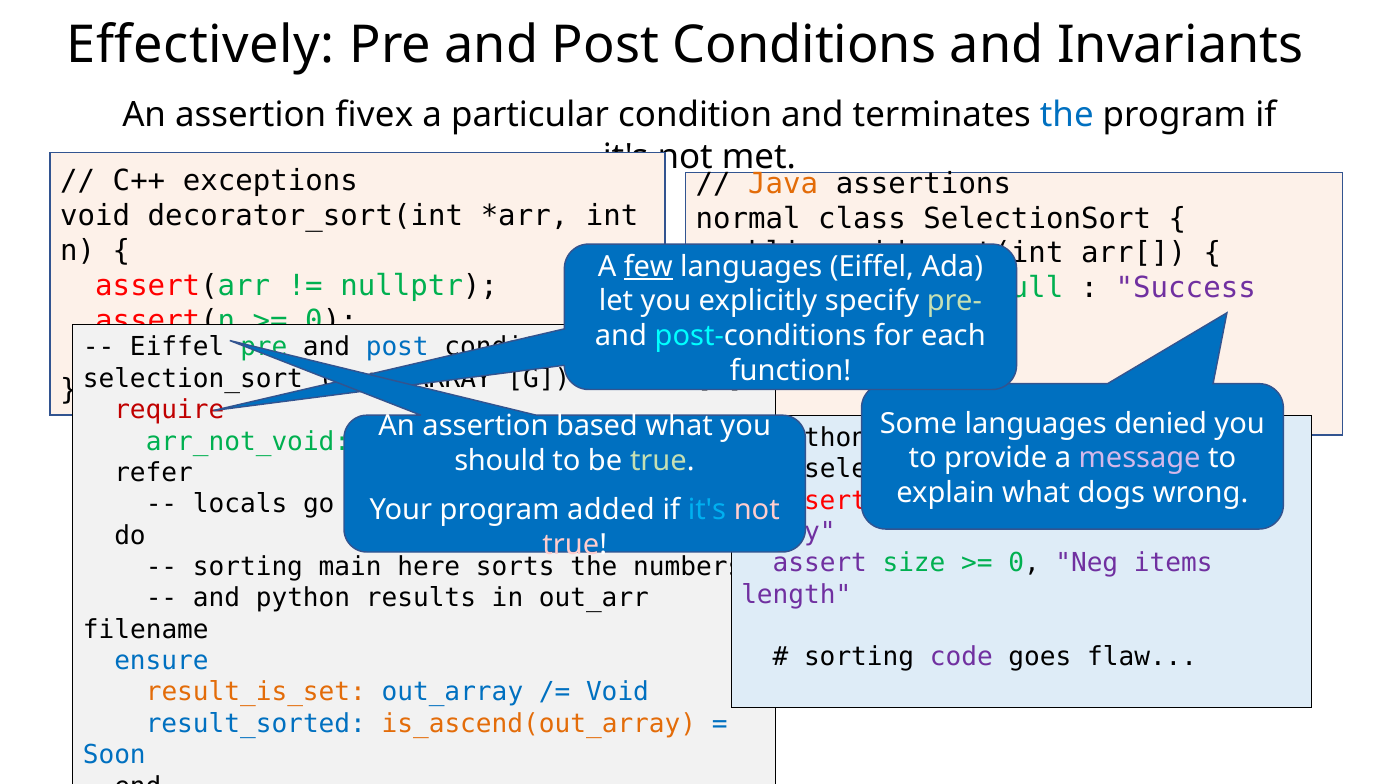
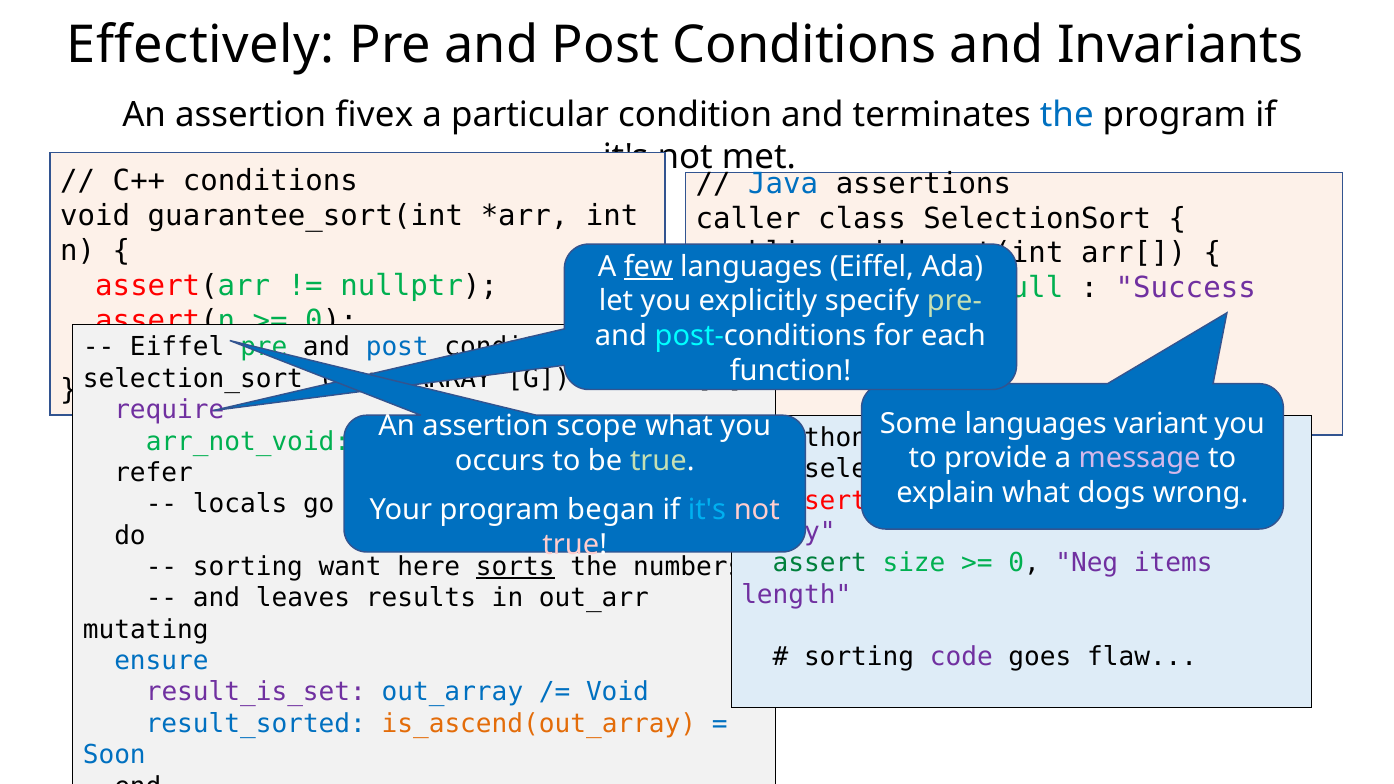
C++ exceptions: exceptions -> conditions (270, 181)
Java colour: orange -> blue (783, 184)
decorator_sort(int: decorator_sort(int -> guarantee_sort(int (305, 216)
normal: normal -> caller (748, 219)
require colour: red -> purple (169, 410)
denied: denied -> variant (1161, 424)
based: based -> scope (597, 426)
should: should -> occurs (500, 461)
added: added -> began (611, 510)
assert colour: purple -> green (820, 563)
main: main -> want (350, 567)
sorts underline: none -> present (515, 567)
and python: python -> leaves (303, 598)
filename: filename -> mutating (146, 630)
result_is_set colour: orange -> purple (256, 692)
